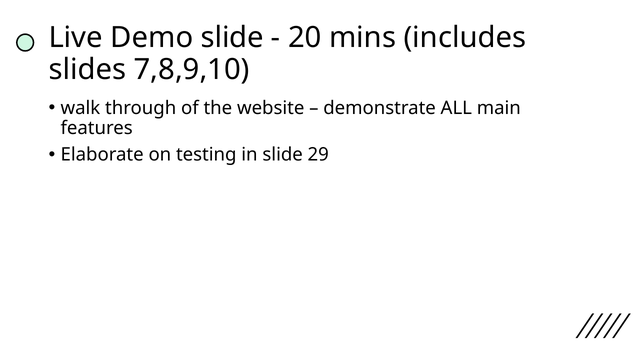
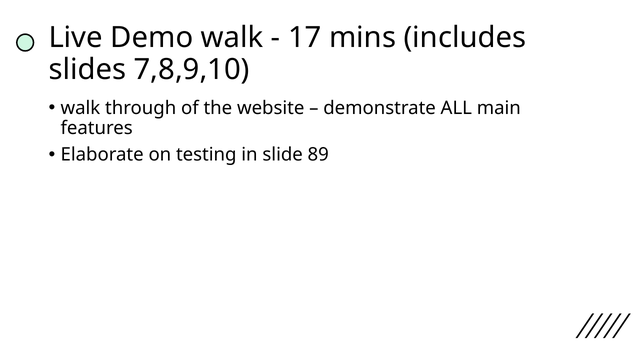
Demo slide: slide -> walk (232, 38)
20: 20 -> 17 (305, 38)
29: 29 -> 89 (318, 155)
